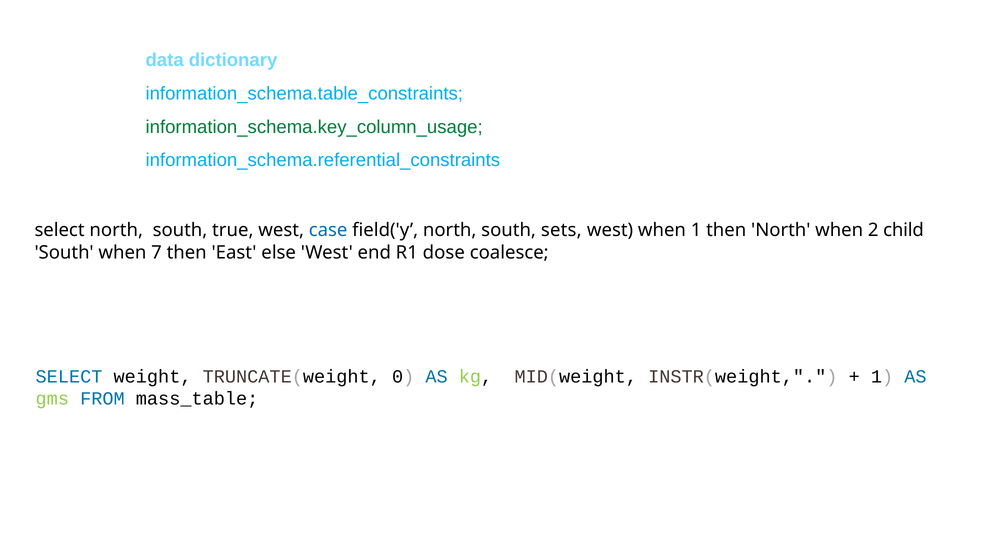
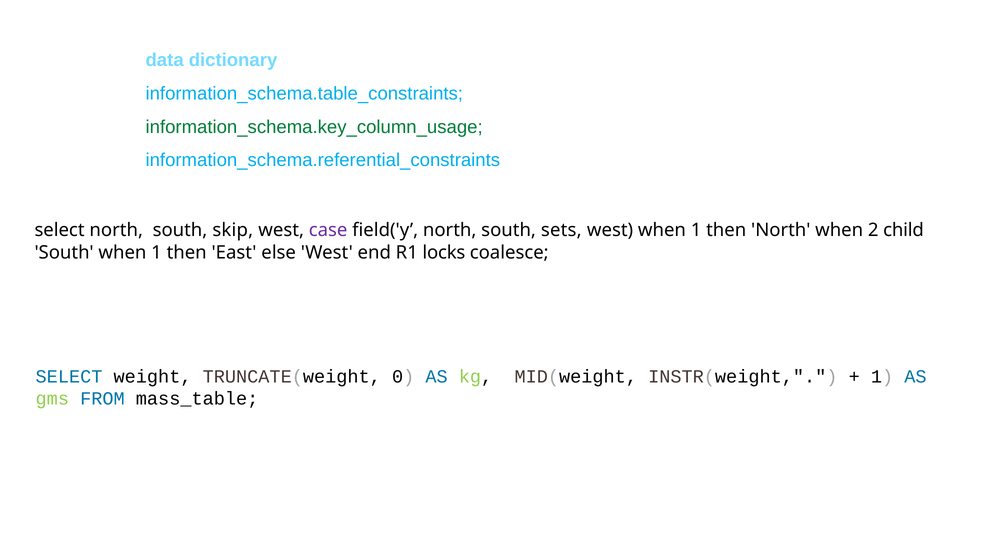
true: true -> skip (233, 230)
case colour: blue -> purple (328, 230)
South when 7: 7 -> 1 (157, 252)
dose: dose -> locks (444, 252)
